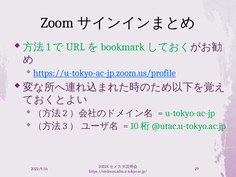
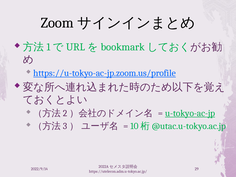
u-tokyo-ac-jp underline: none -> present (190, 113)
